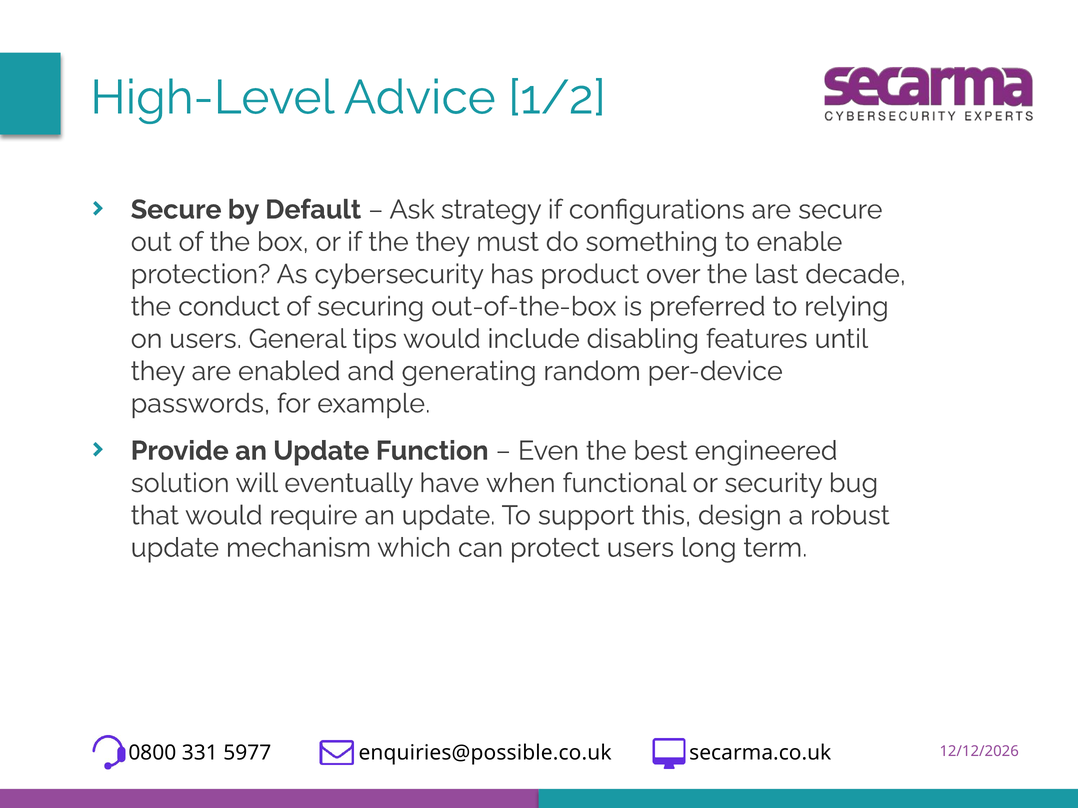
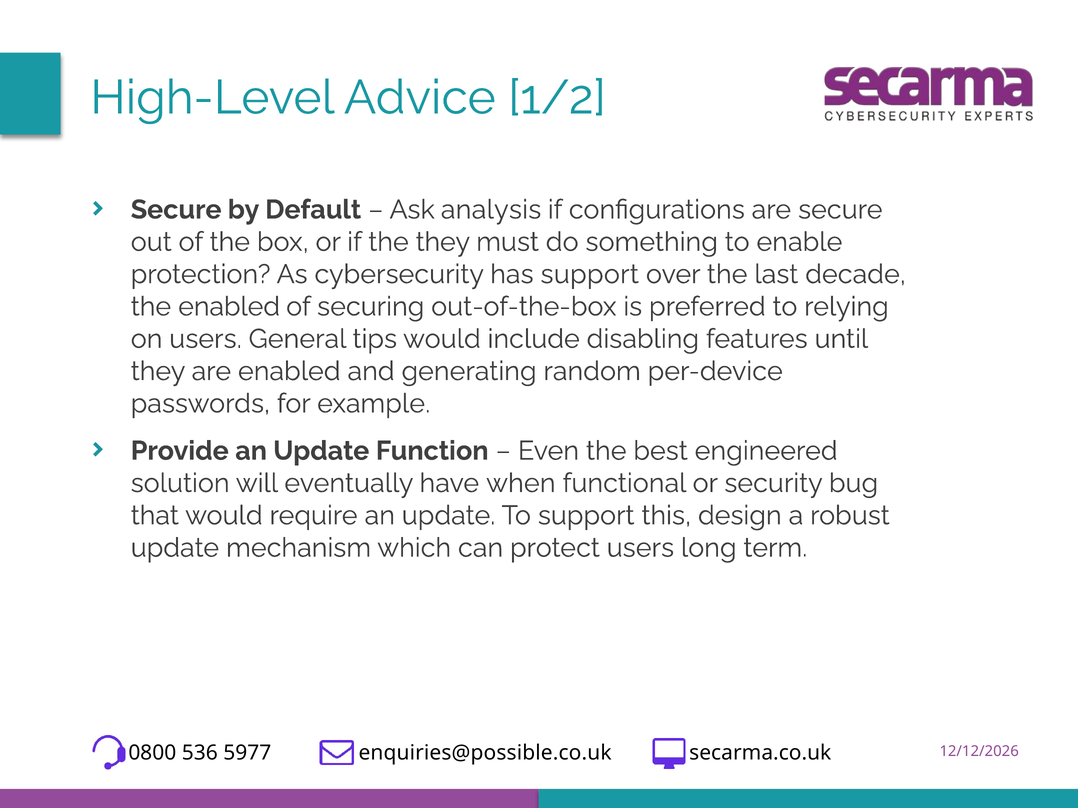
strategy: strategy -> analysis (491, 210)
has product: product -> support (590, 274)
the conduct: conduct -> enabled (229, 307)
331: 331 -> 536 (200, 753)
